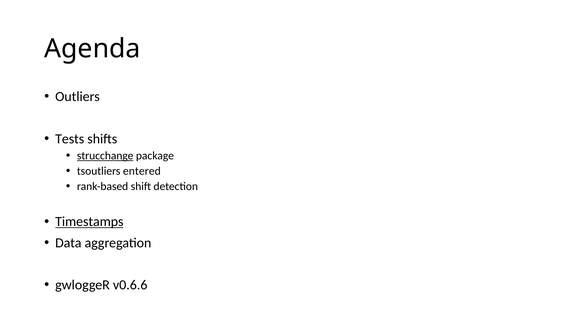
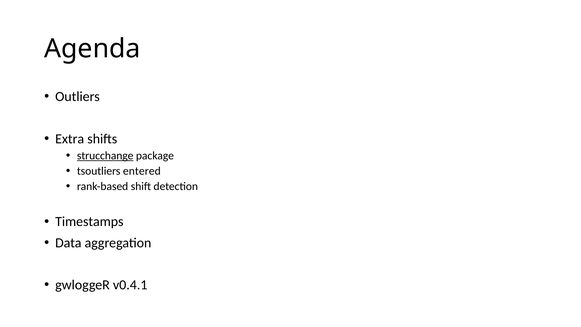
Tests: Tests -> Extra (70, 139)
Timestamps underline: present -> none (89, 222)
v0.6.6: v0.6.6 -> v0.4.1 (130, 285)
